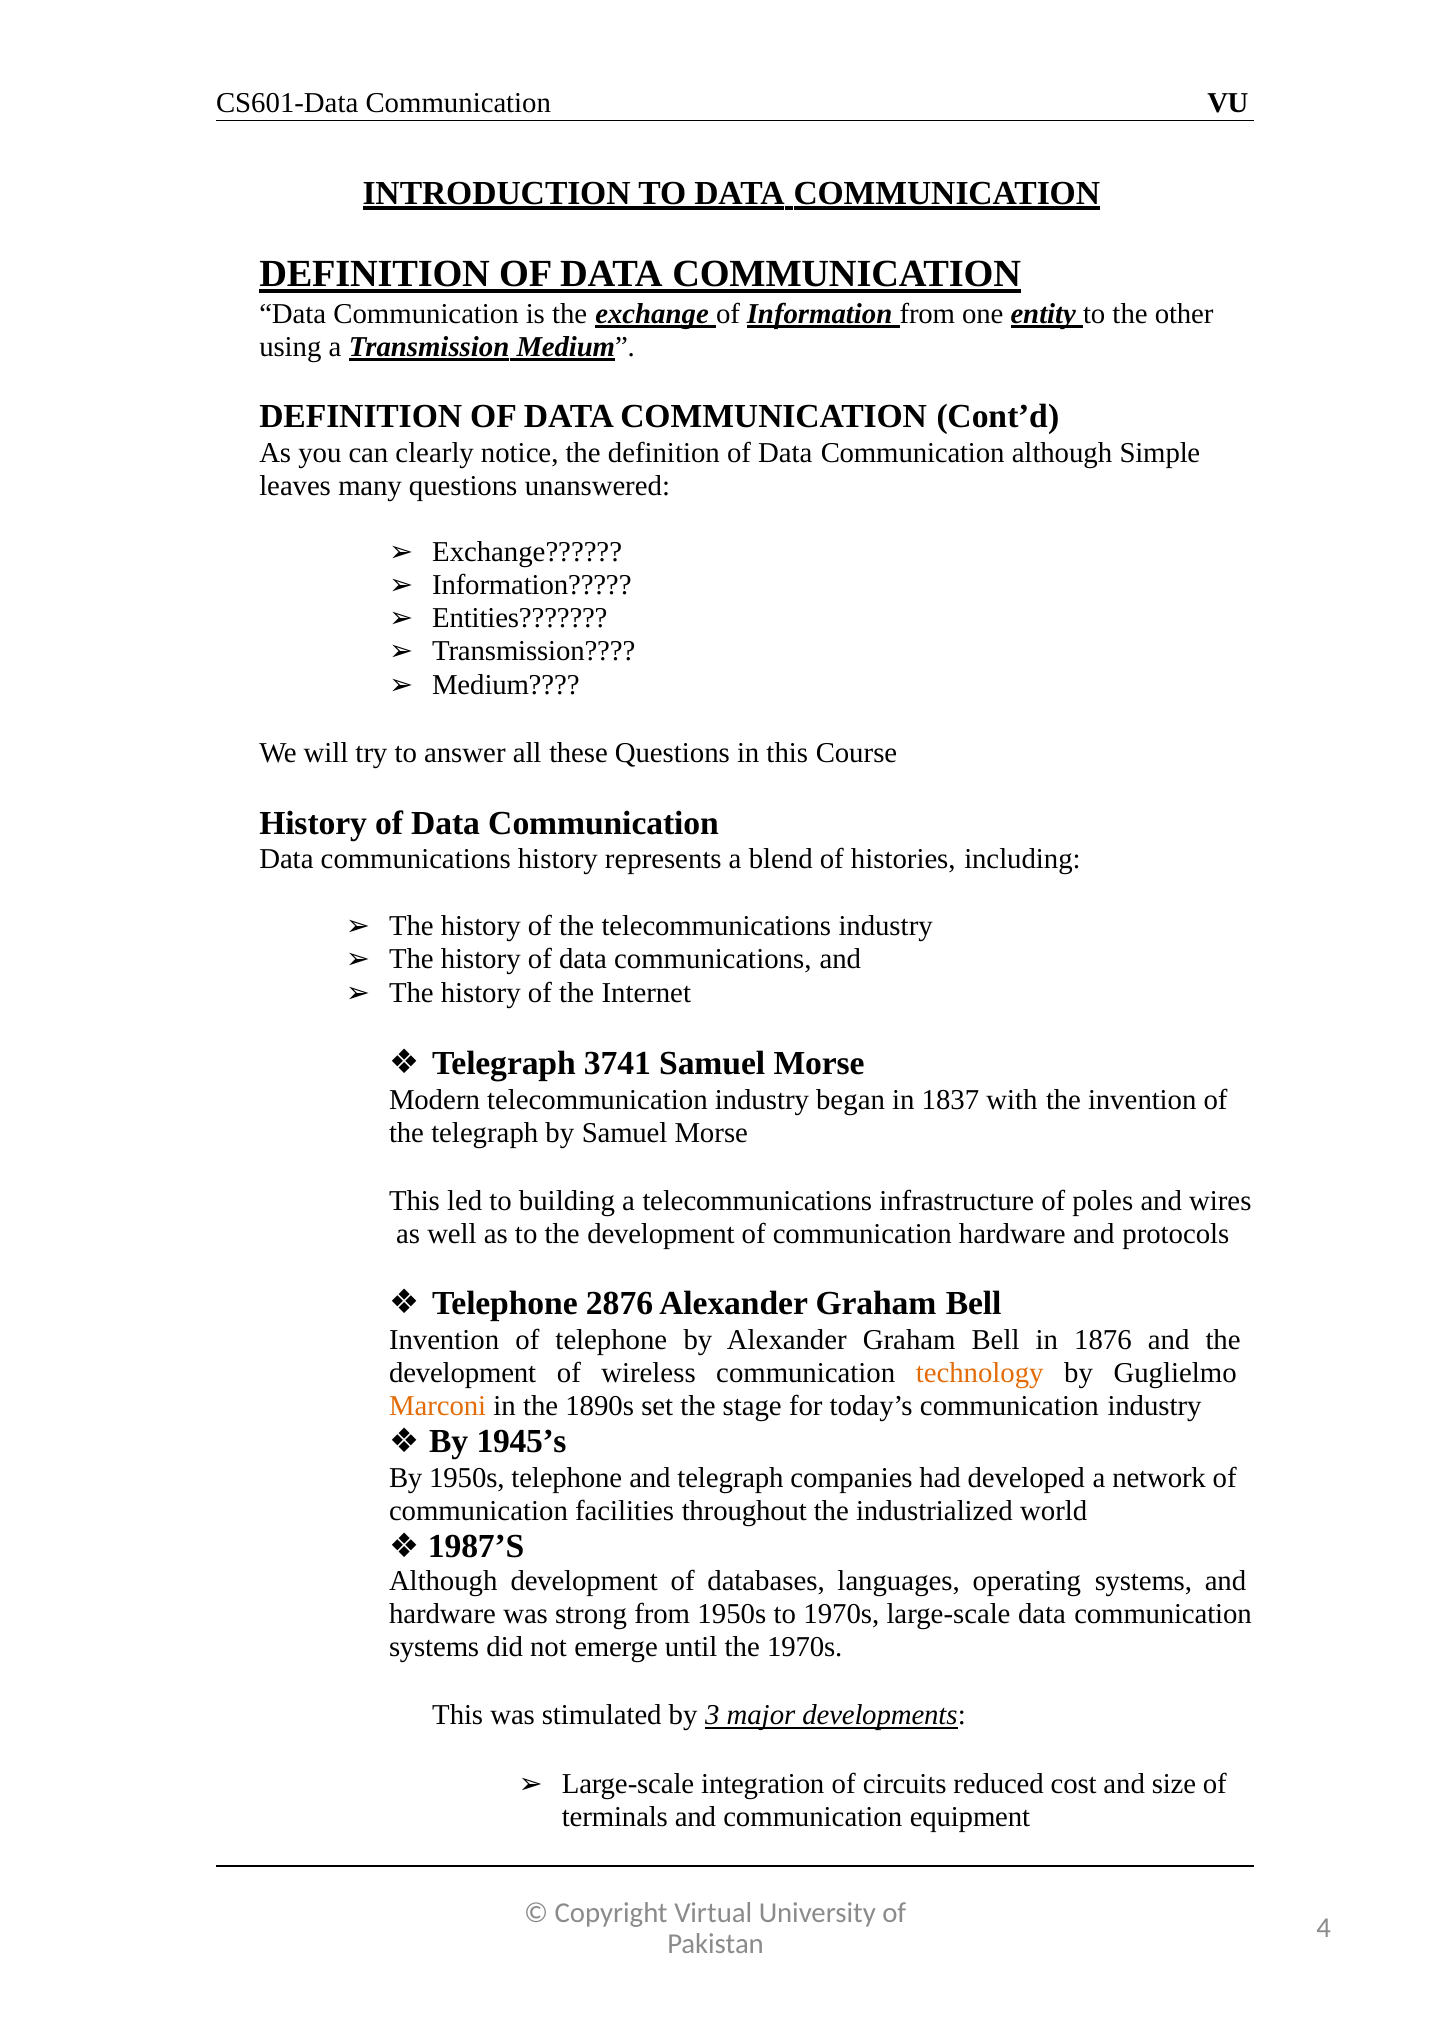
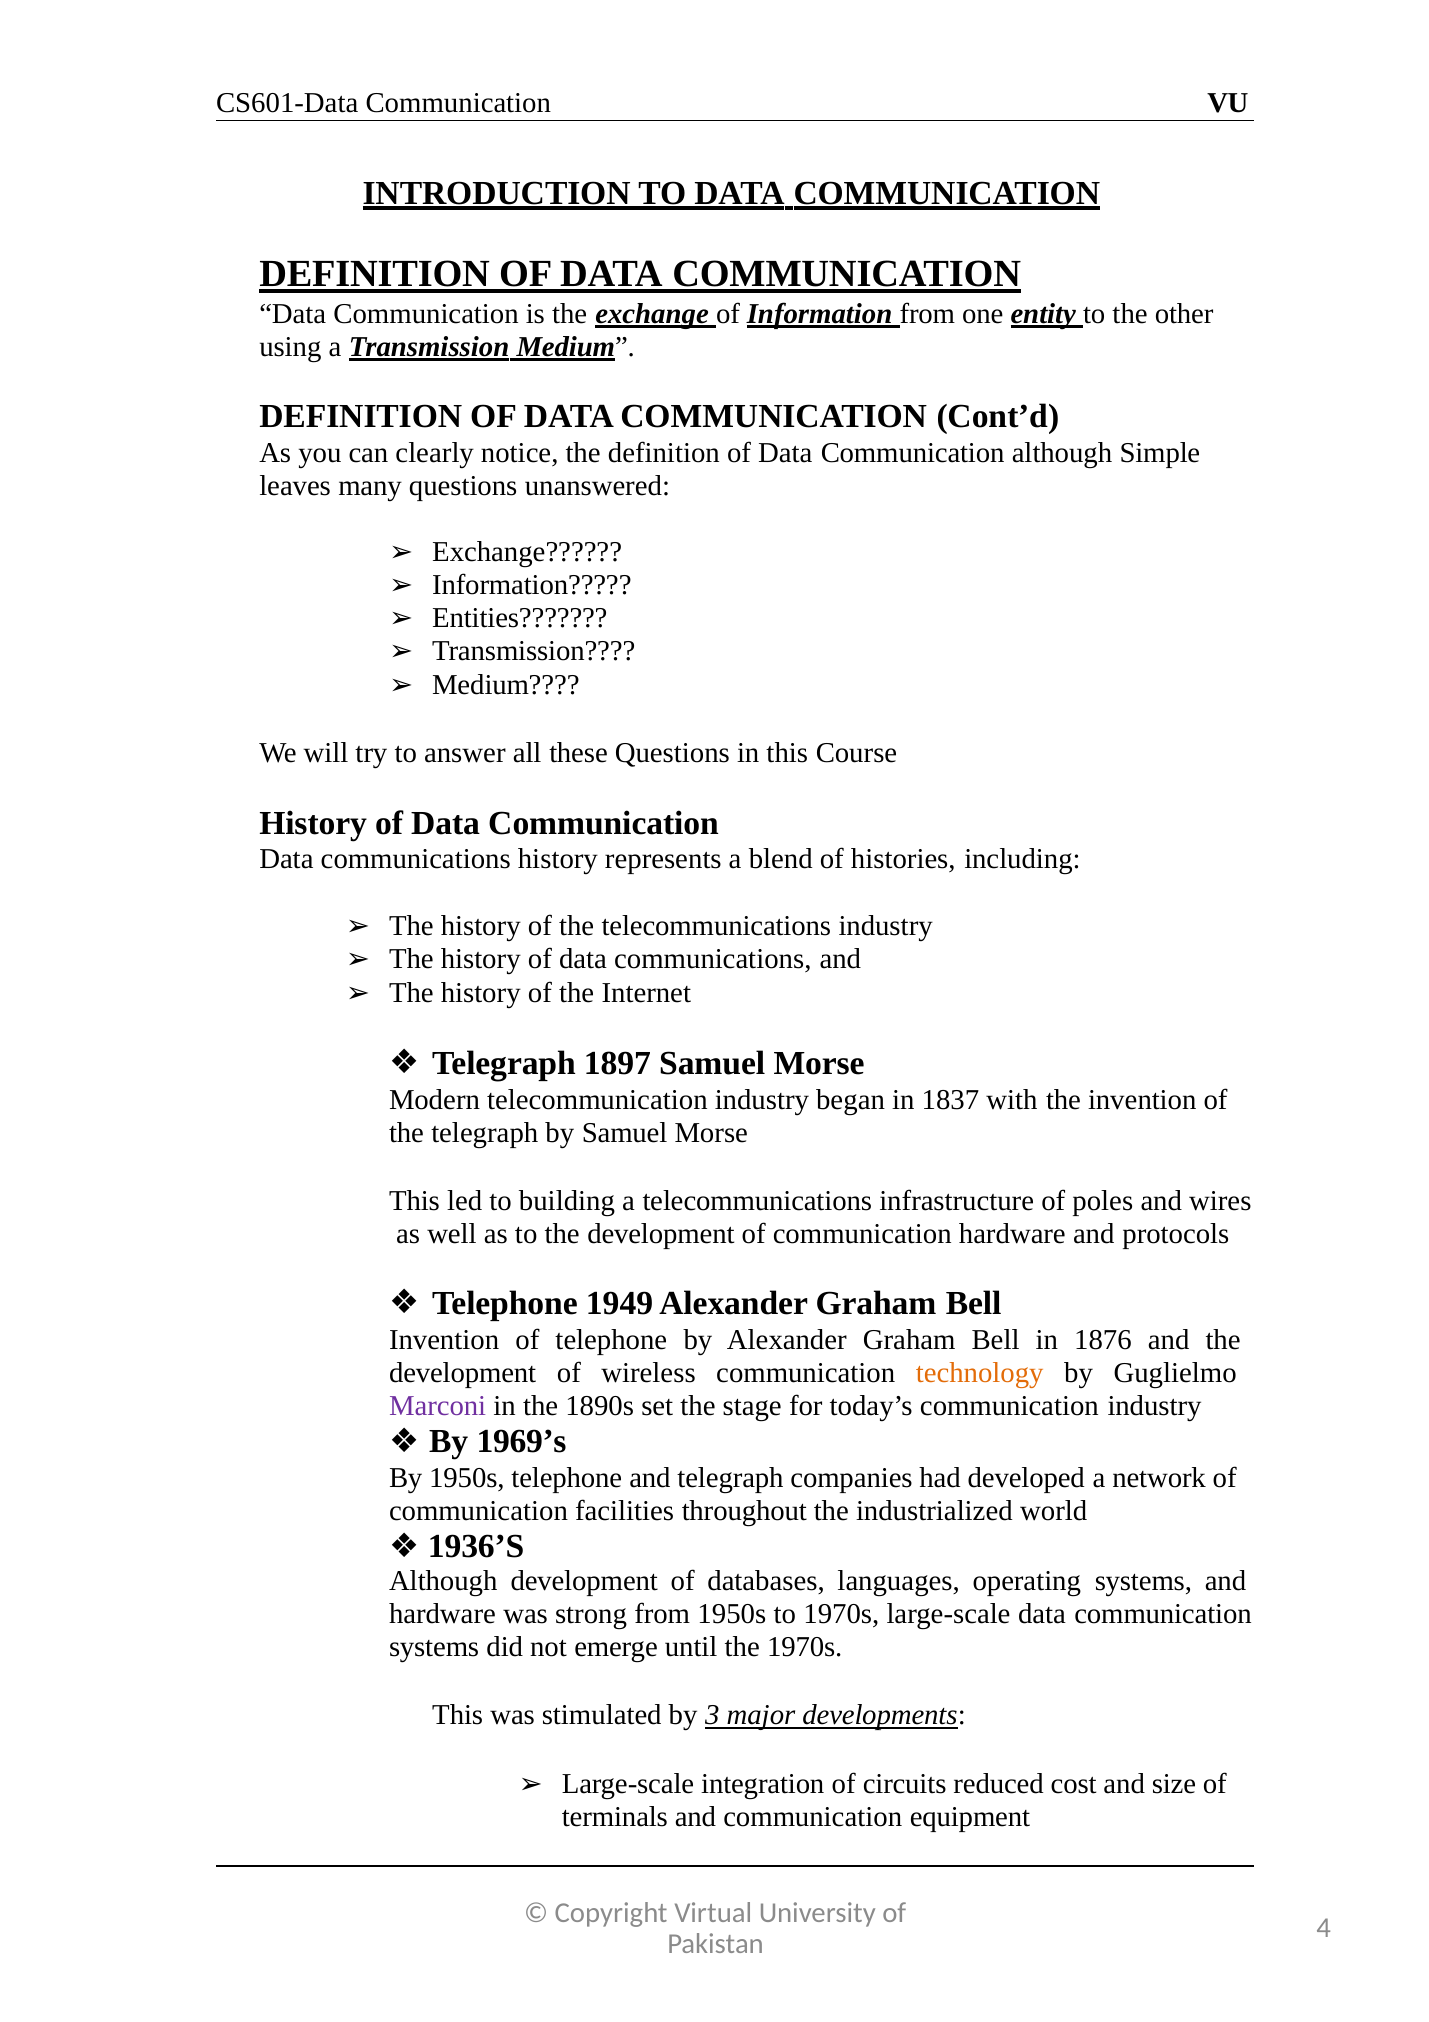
3741: 3741 -> 1897 (617, 1063)
2876: 2876 -> 1949 (620, 1303)
Marconi colour: orange -> purple (438, 1407)
1945’s: 1945’s -> 1969’s (522, 1441)
1987’S: 1987’S -> 1936’S (476, 1546)
